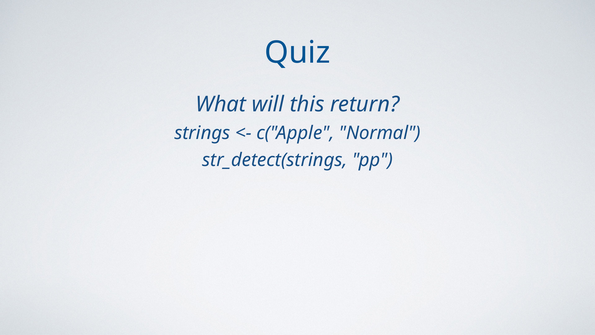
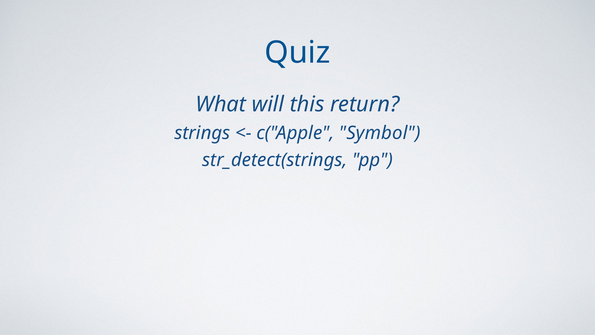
Normal: Normal -> Symbol (380, 133)
